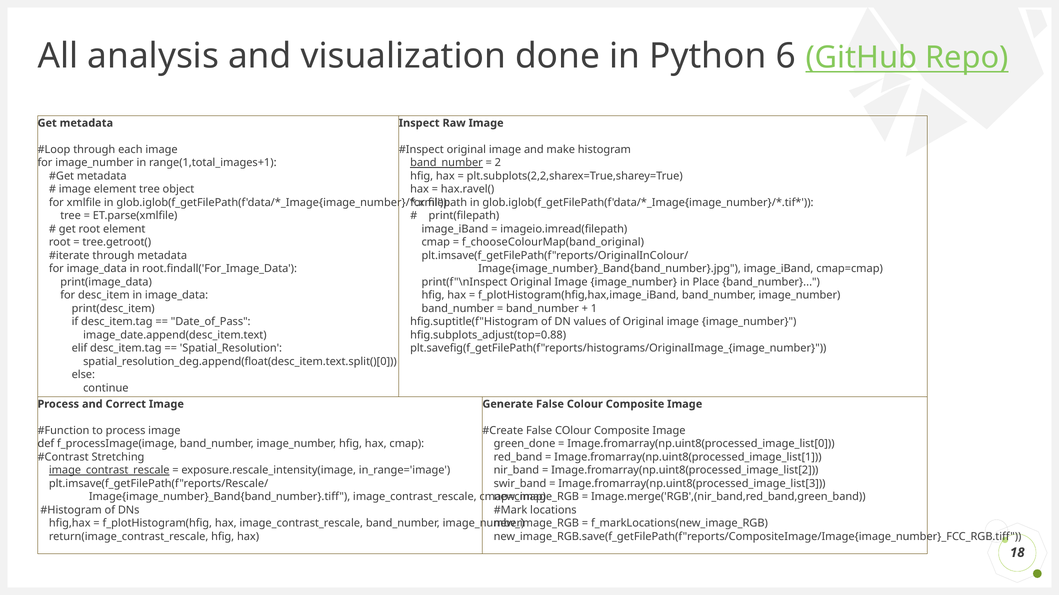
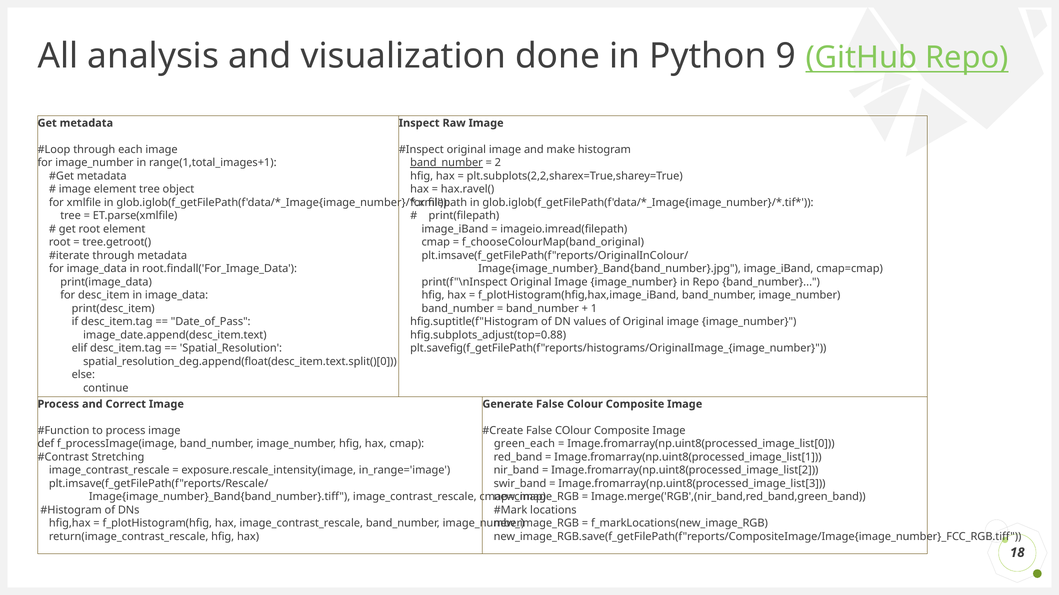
6: 6 -> 9 (786, 56)
in Place: Place -> Repo (706, 282)
green_done: green_done -> green_each (524, 444)
image_contrast_rescale underline: present -> none (109, 471)
